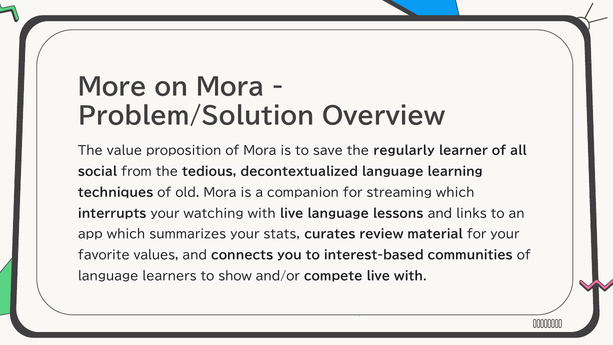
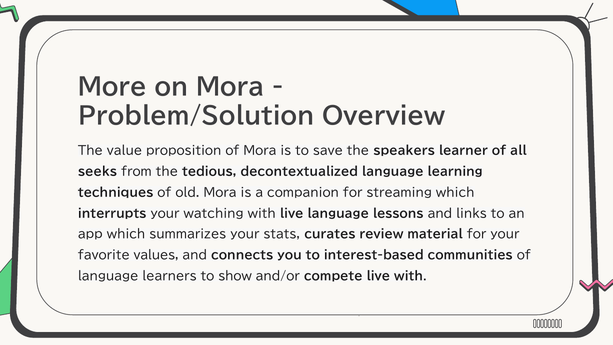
regularly: regularly -> speakers (404, 151)
social: social -> seeks (97, 172)
